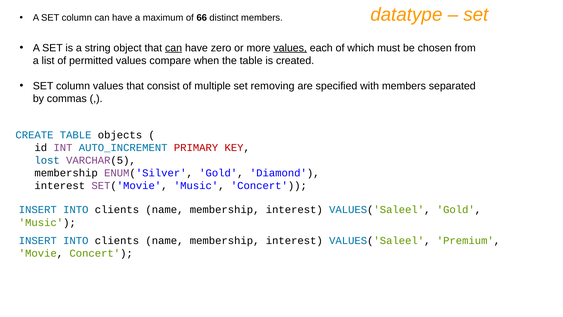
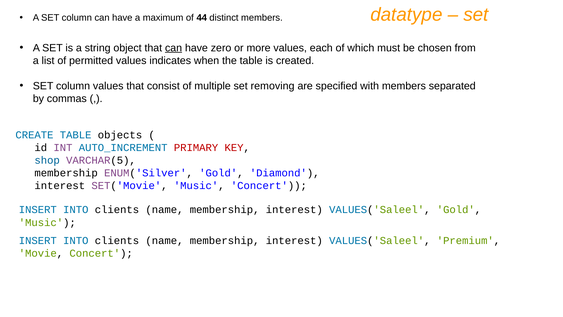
66: 66 -> 44 (202, 18)
values underline: present -> none (290, 48)
compare: compare -> indicates (170, 61)
lost: lost -> shop (47, 160)
